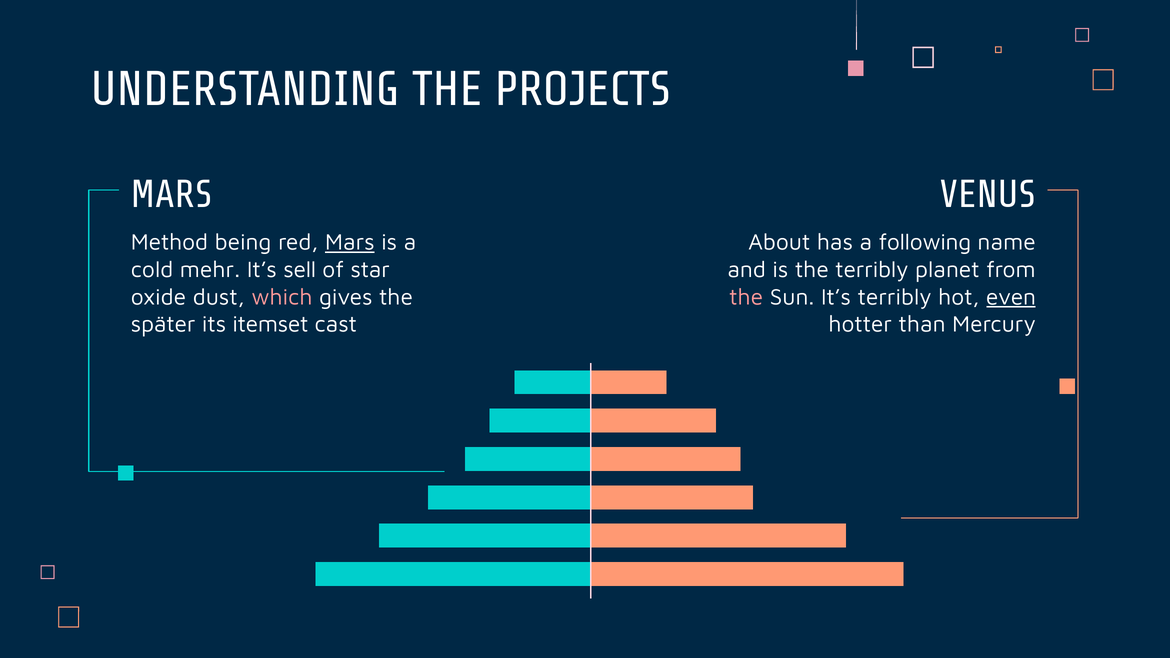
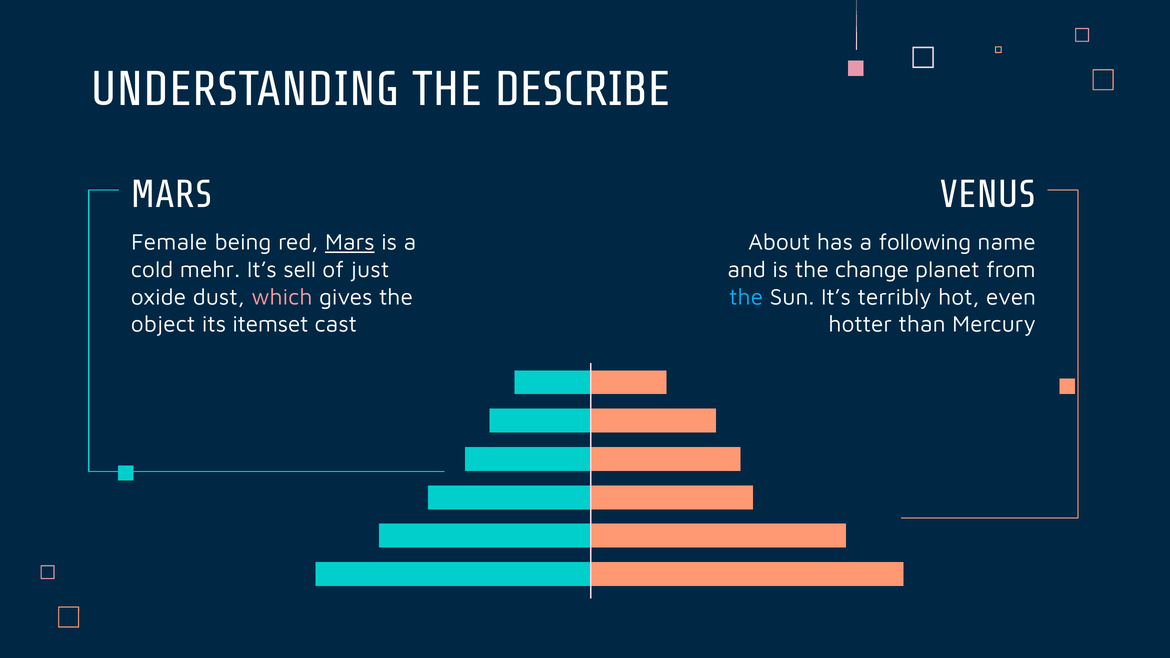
PROJECTS: PROJECTS -> DESCRIBE (583, 89)
Method: Method -> Female (169, 242)
star: star -> just (370, 270)
the terribly: terribly -> change (872, 270)
the colour: pink -> light blue (746, 297)
even underline: present -> none (1011, 297)
später: später -> object (163, 324)
